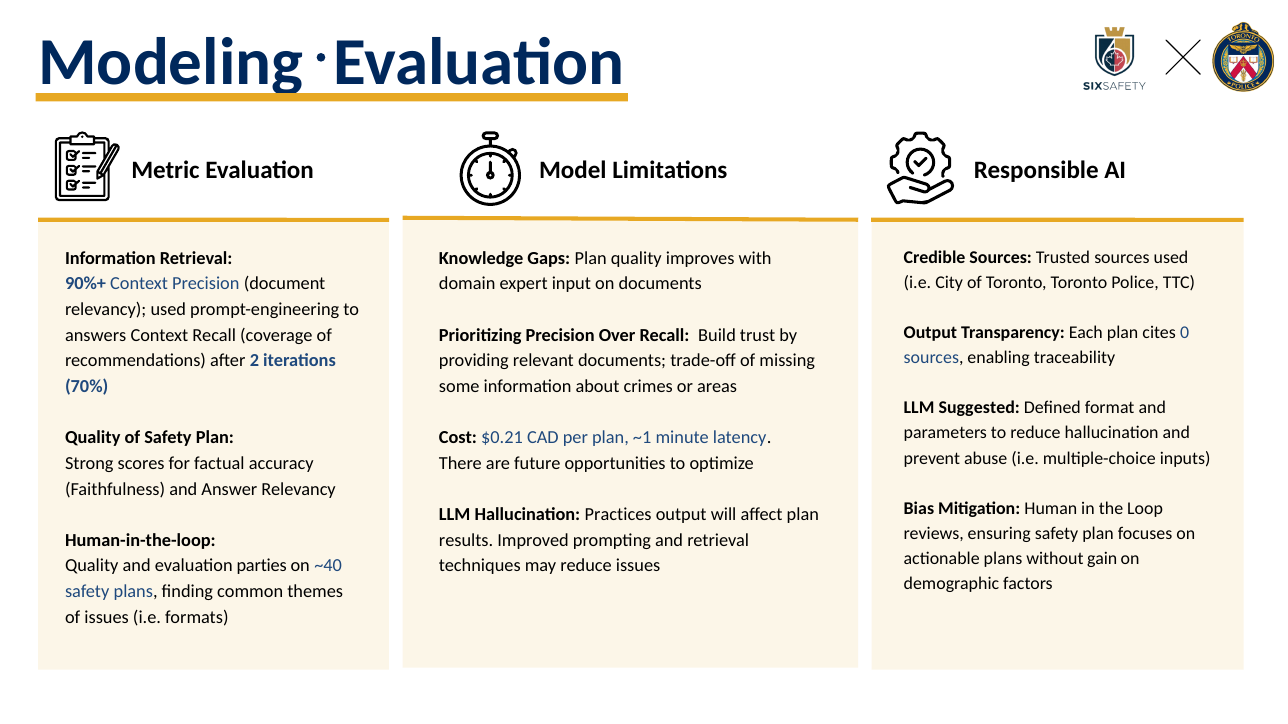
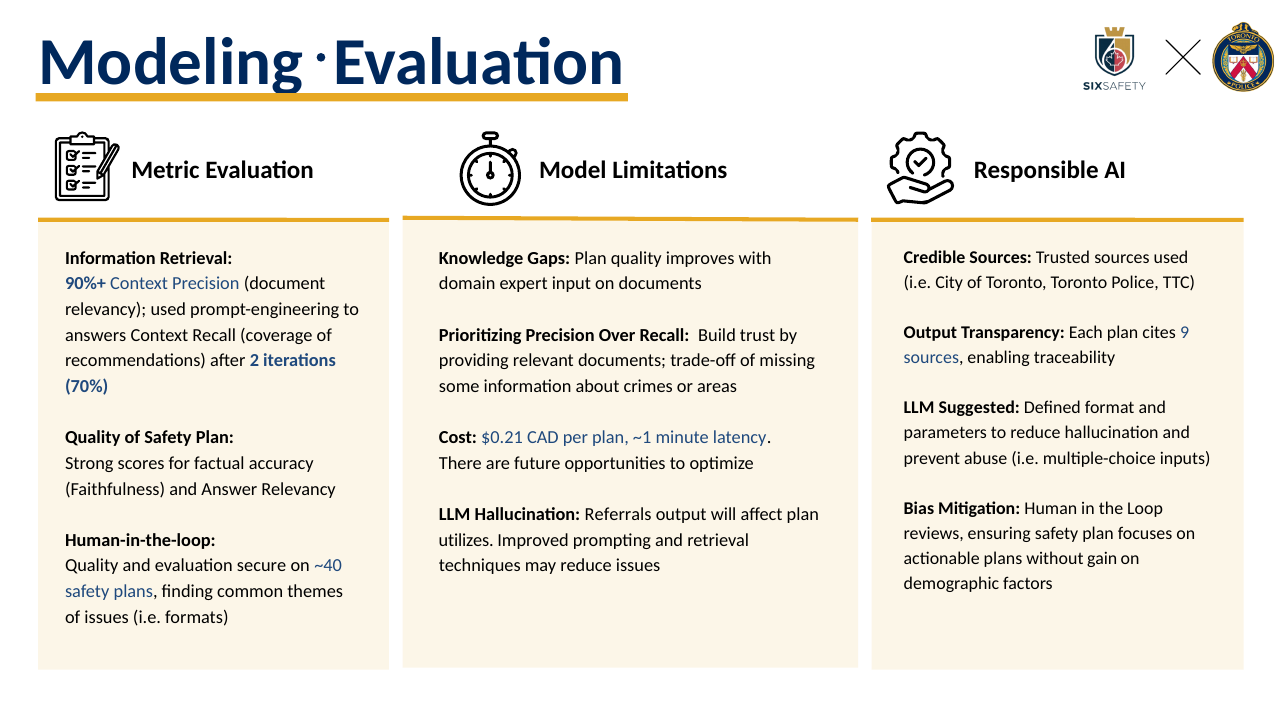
0: 0 -> 9 (1185, 333)
Practices: Practices -> Referrals (618, 515)
results: results -> utilizes (466, 541)
parties: parties -> secure (262, 566)
